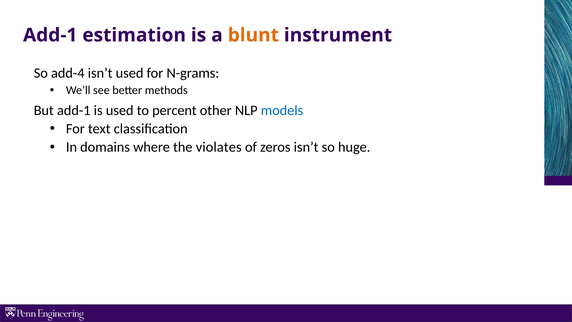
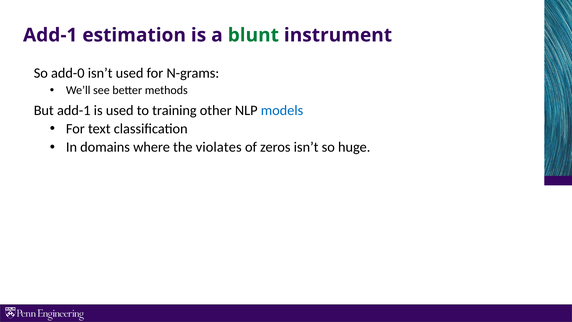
blunt colour: orange -> green (253, 35)
add-4: add-4 -> add-0 (68, 73)
percent: percent -> training (174, 110)
